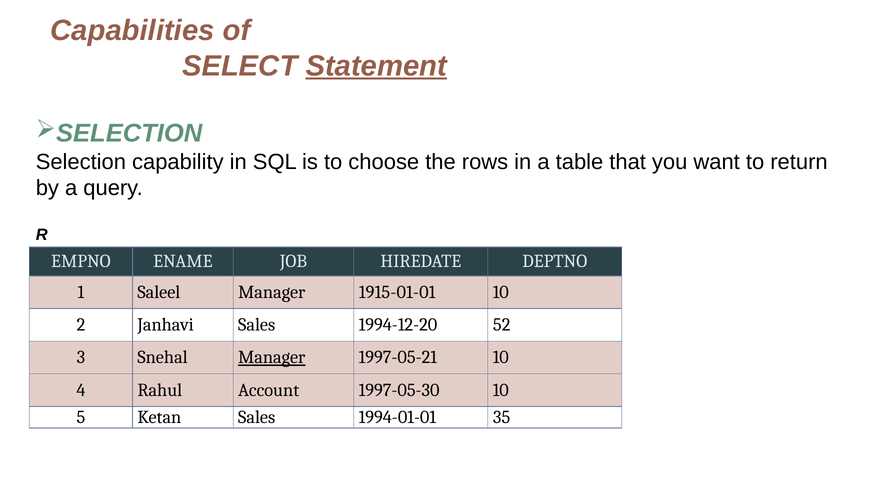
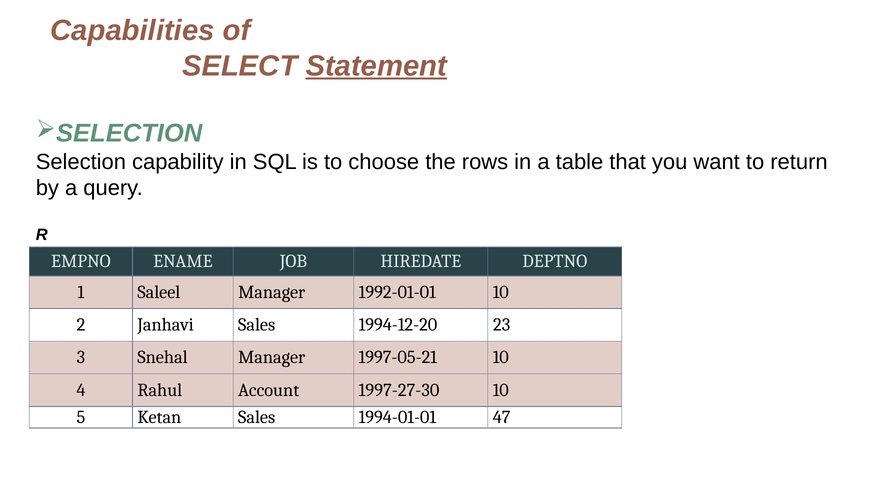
1915-01-01: 1915-01-01 -> 1992-01-01 (397, 292)
52: 52 -> 23 (502, 325)
Manager underline: present -> none (272, 357)
1997-05-30: 1997-05-30 -> 1997-27-30 (399, 390)
35: 35 -> 47 (502, 417)
